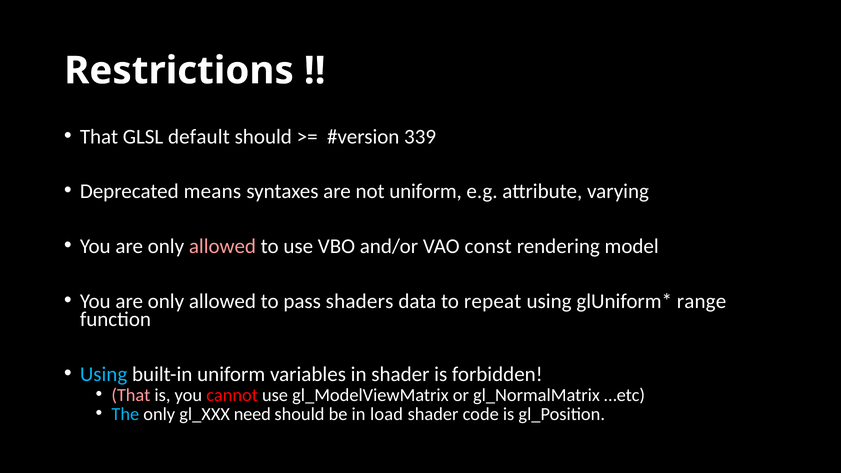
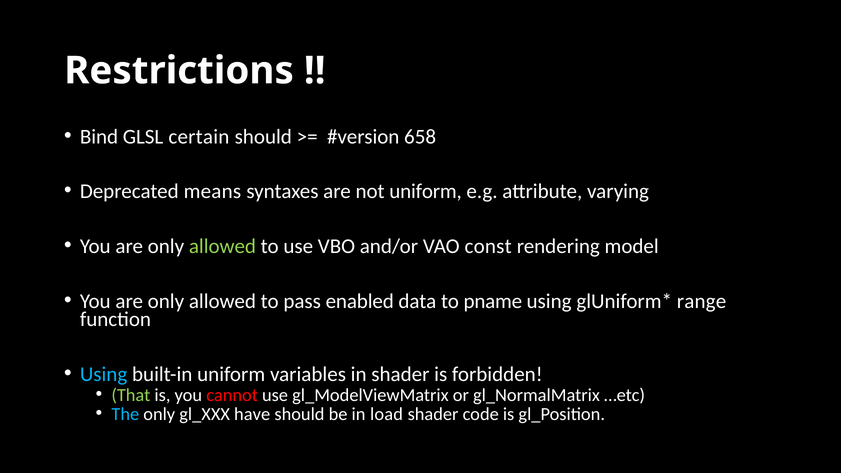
That: That -> Bind (99, 137)
default: default -> certain (199, 137)
339: 339 -> 658 (420, 137)
allowed colour: pink -> light green (222, 246)
shaders: shaders -> enabled (360, 301)
repeat: repeat -> pname (493, 301)
That colour: pink -> light green (131, 395)
need: need -> have (252, 414)
